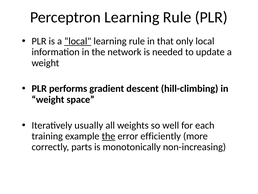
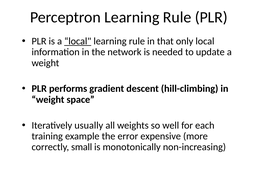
the underline: present -> none (109, 136)
efficiently: efficiently -> expensive (161, 136)
parts: parts -> small (82, 147)
